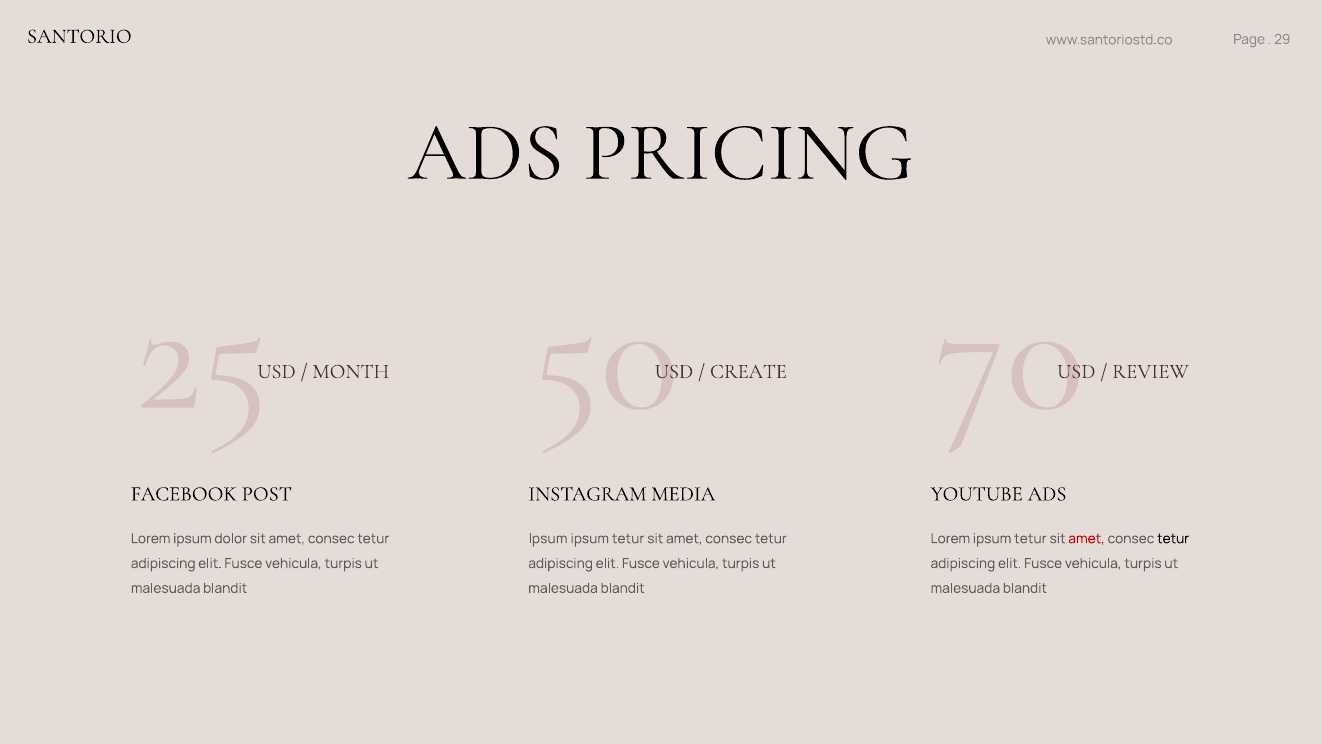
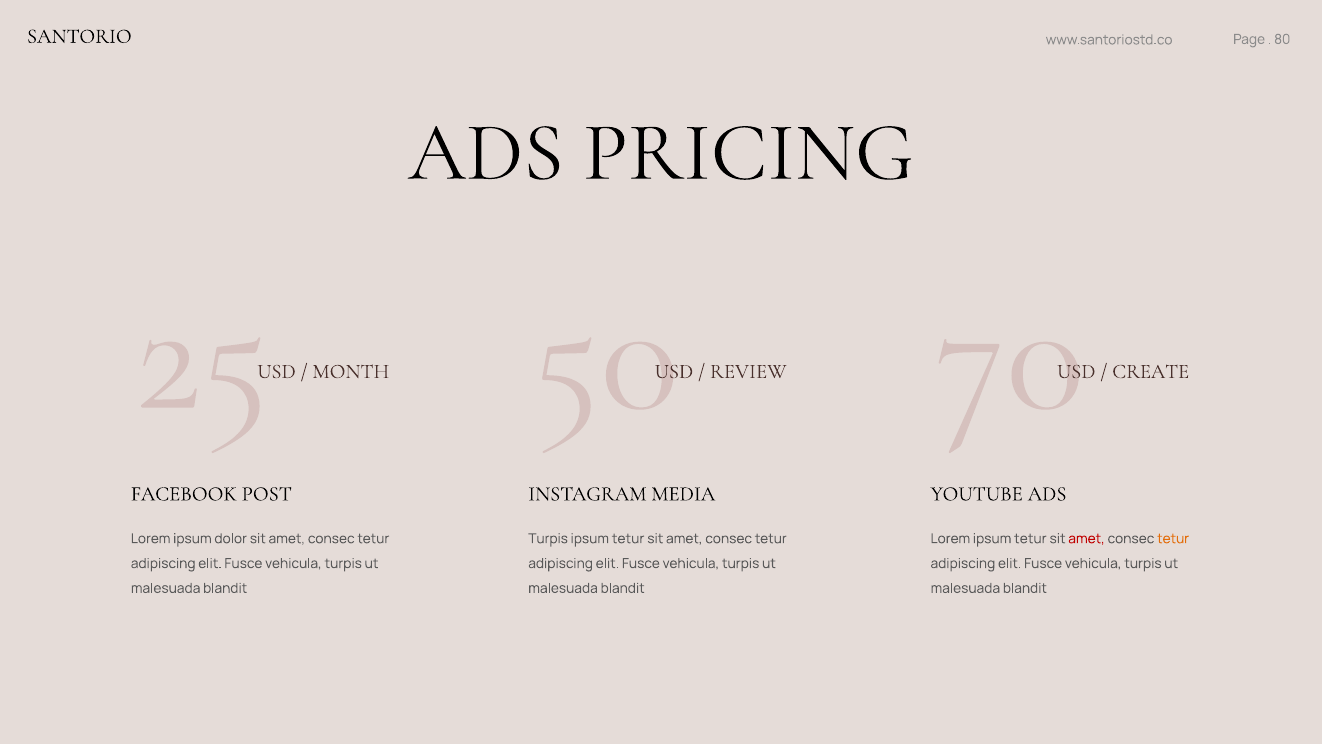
29: 29 -> 80 (1282, 39)
CREATE: CREATE -> REVIEW (748, 371)
REVIEW: REVIEW -> CREATE (1151, 371)
Ipsum: Ipsum -> Turpis (548, 538)
tetur colour: black -> orange (1173, 538)
